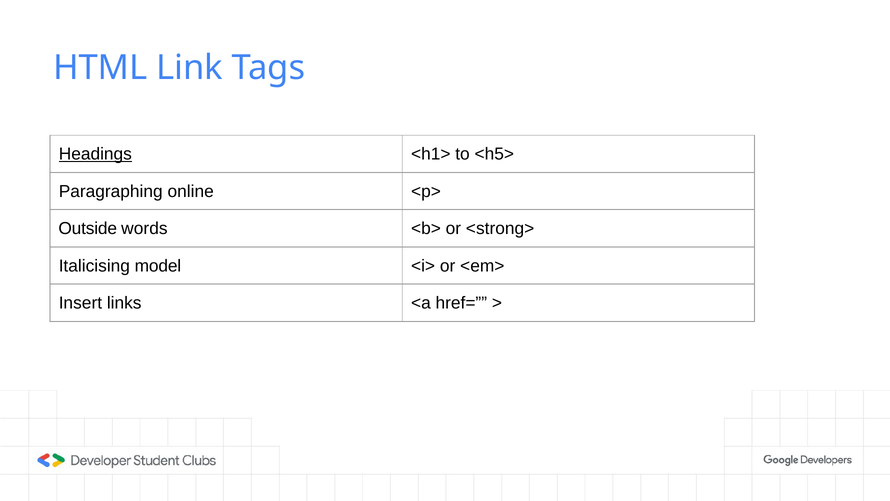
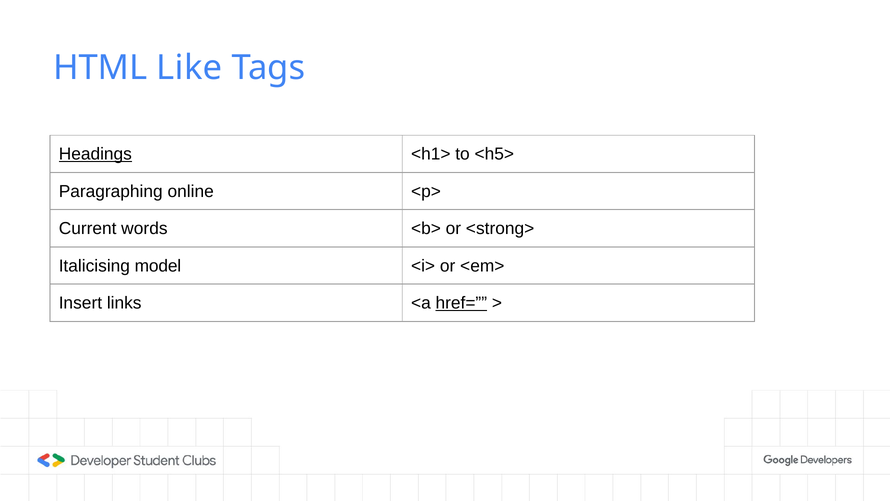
Link: Link -> Like (189, 68)
Outside: Outside -> Current (88, 228)
href= underline: none -> present (461, 303)
